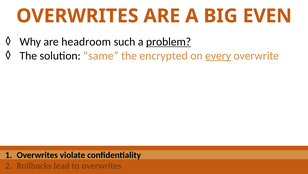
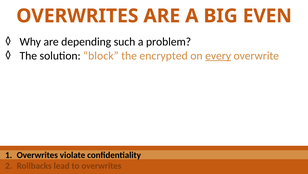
headroom: headroom -> depending (86, 42)
problem underline: present -> none (169, 42)
same: same -> block (101, 55)
